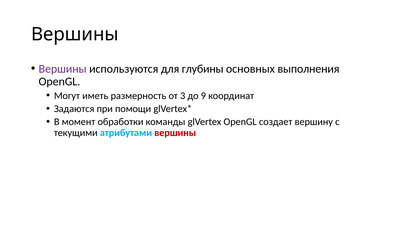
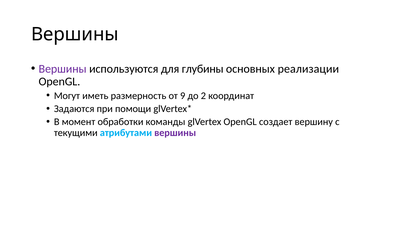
выполнения: выполнения -> реализации (308, 69)
3: 3 -> 9 (183, 96)
9: 9 -> 2 (203, 96)
вершины colour: red -> purple (175, 133)
